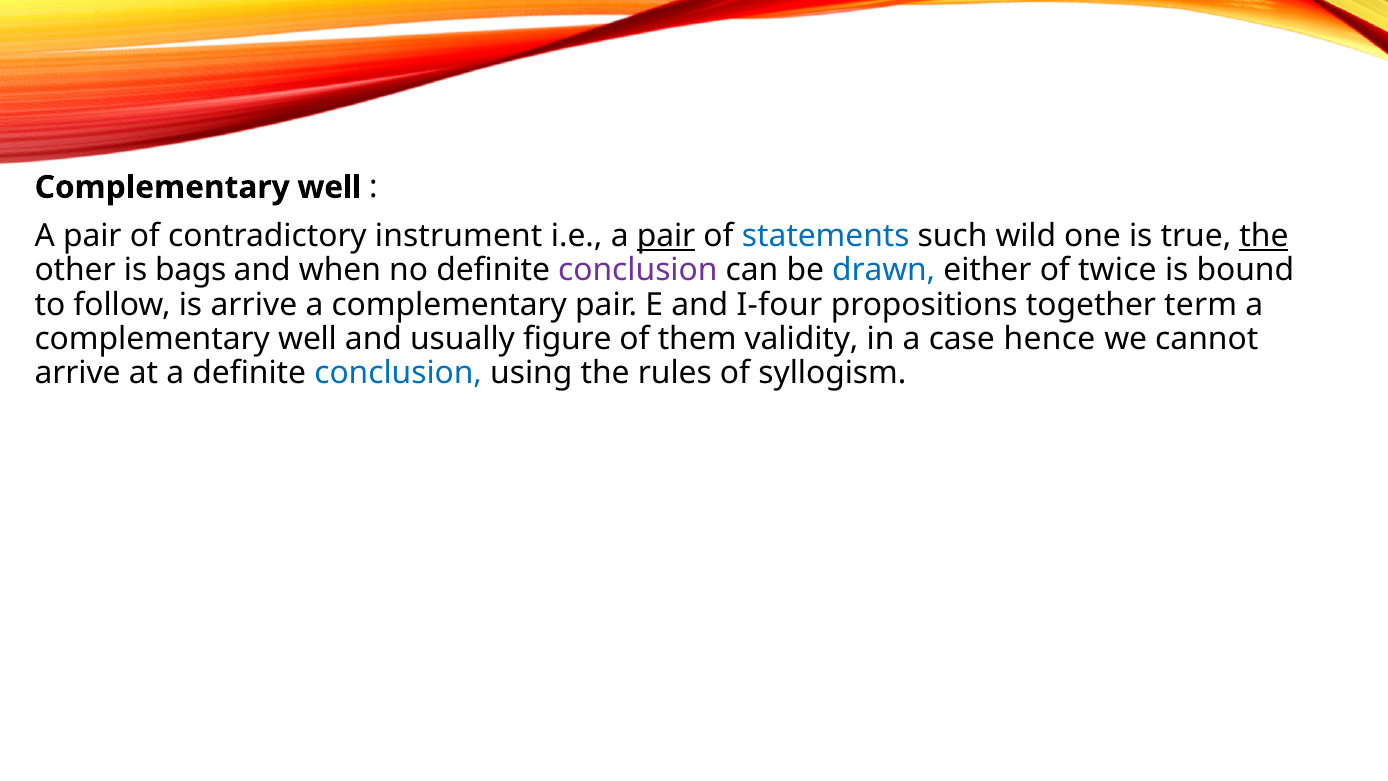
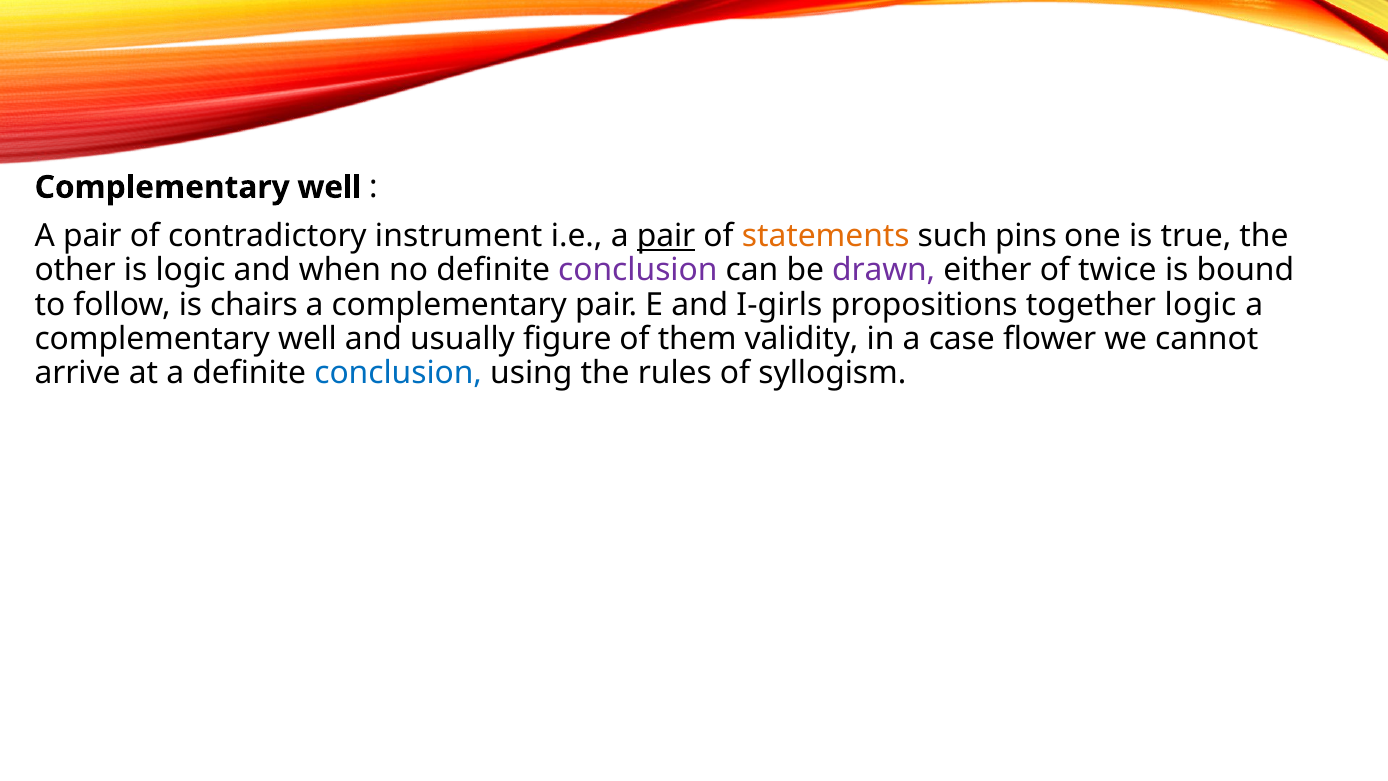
statements colour: blue -> orange (826, 236)
wild: wild -> pins (1026, 236)
the underline: present -> none (1264, 236)
is bags: bags -> logic (191, 270)
drawn colour: blue -> purple (884, 270)
is arrive: arrive -> chairs (254, 305)
I-four: I-four -> I-girls (779, 305)
together term: term -> logic (1201, 305)
hence: hence -> flower (1050, 339)
